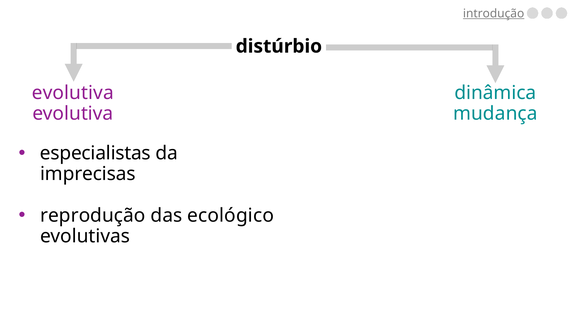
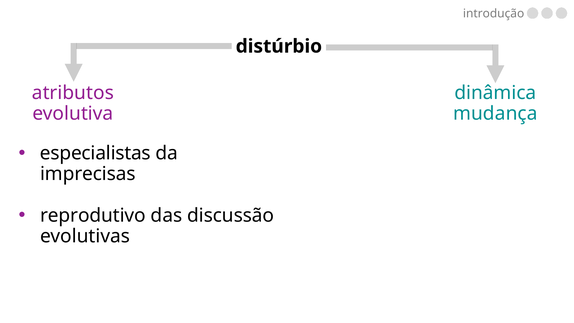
introdução underline: present -> none (494, 13)
evolutiva: evolutiva -> atributos (73, 93)
reprodução: reprodução -> reprodutivo (93, 215)
ecológico: ecológico -> discussão (231, 215)
